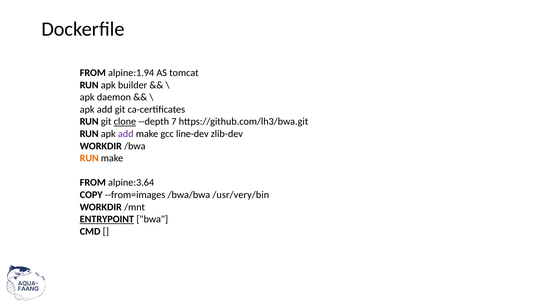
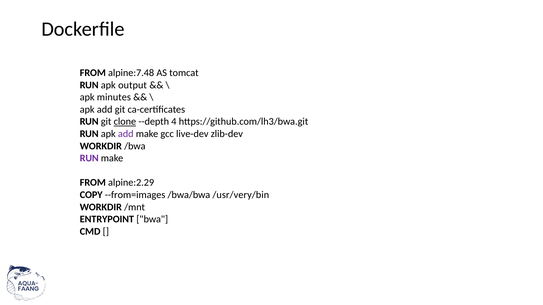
alpine:1.94: alpine:1.94 -> alpine:7.48 (131, 73)
builder: builder -> output (133, 85)
daemon: daemon -> minutes (114, 97)
7: 7 -> 4 (174, 122)
line-dev: line-dev -> live-dev (192, 134)
RUN colour: orange -> purple (89, 158)
alpine:3.64: alpine:3.64 -> alpine:2.29 (131, 183)
ENTRYPOINT underline: present -> none (107, 220)
